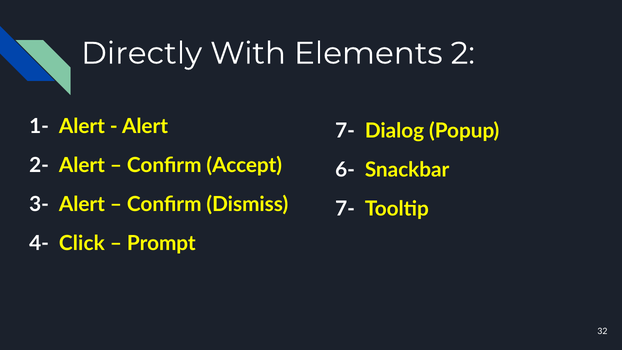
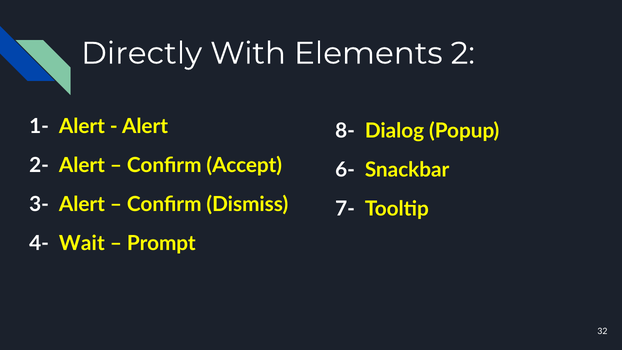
7-: 7- -> 8- (345, 131)
Click: Click -> Wait (82, 243)
